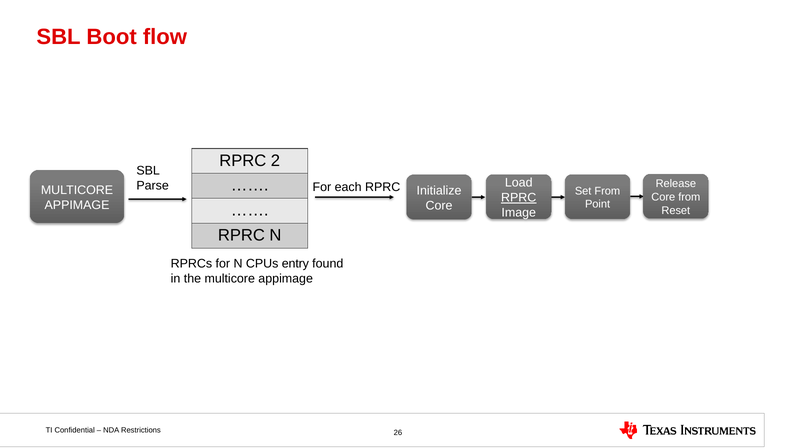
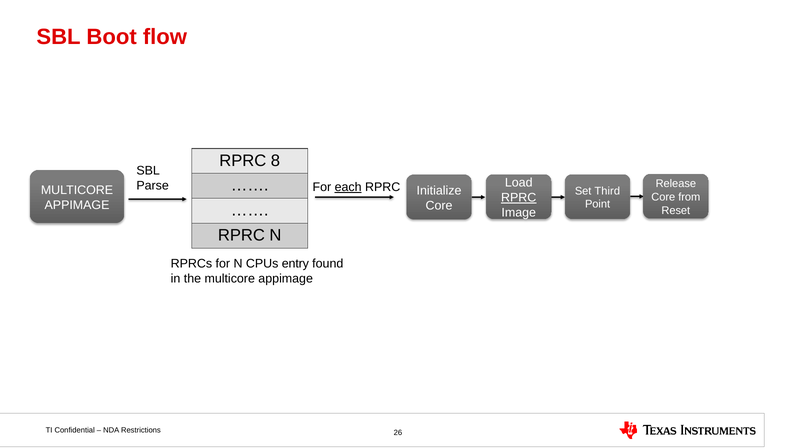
2: 2 -> 8 (275, 160)
each underline: none -> present (348, 187)
Set From: From -> Third (607, 191)
